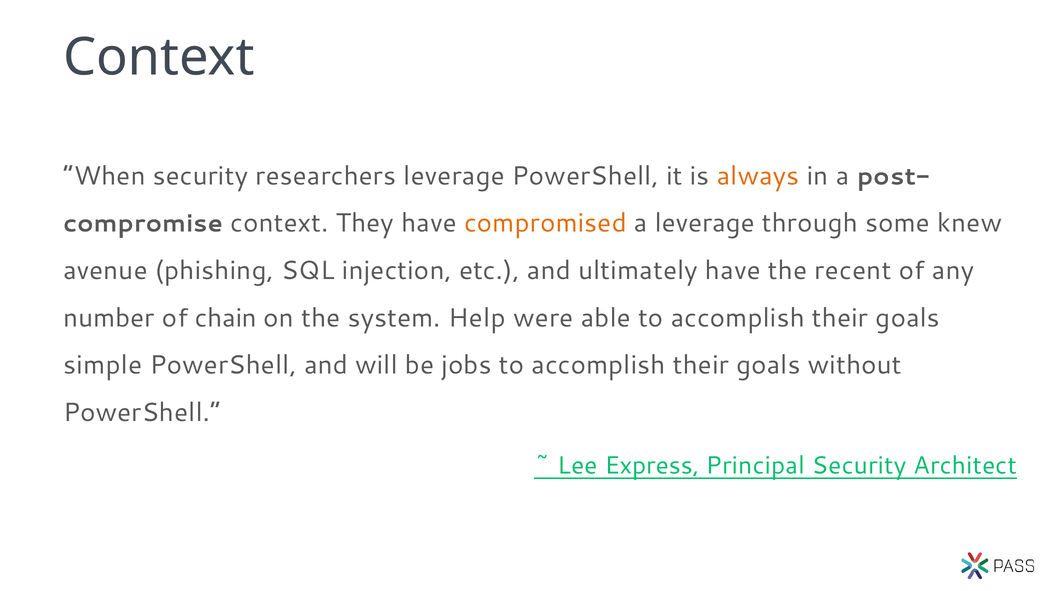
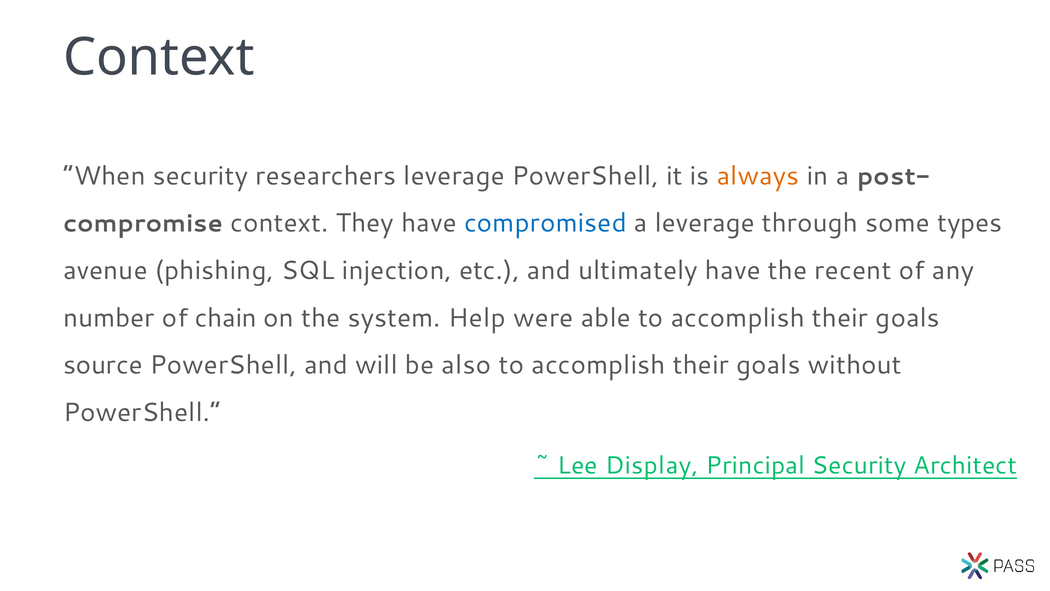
compromised colour: orange -> blue (545, 223)
knew: knew -> types (970, 223)
simple: simple -> source (103, 365)
jobs: jobs -> also (466, 365)
Express: Express -> Display (652, 465)
